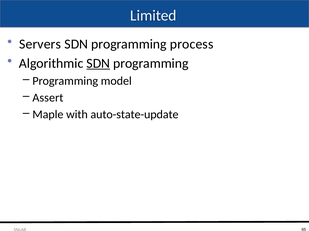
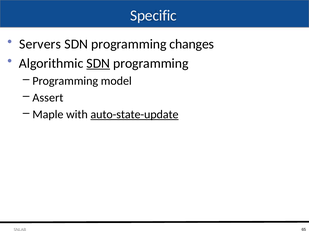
Limited: Limited -> Specific (153, 16)
process: process -> changes (192, 44)
auto-state-update underline: none -> present (134, 115)
